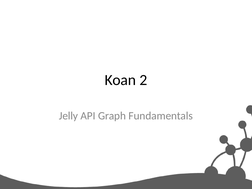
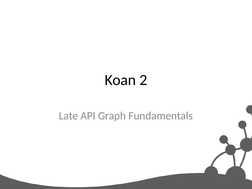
Jelly: Jelly -> Late (68, 116)
